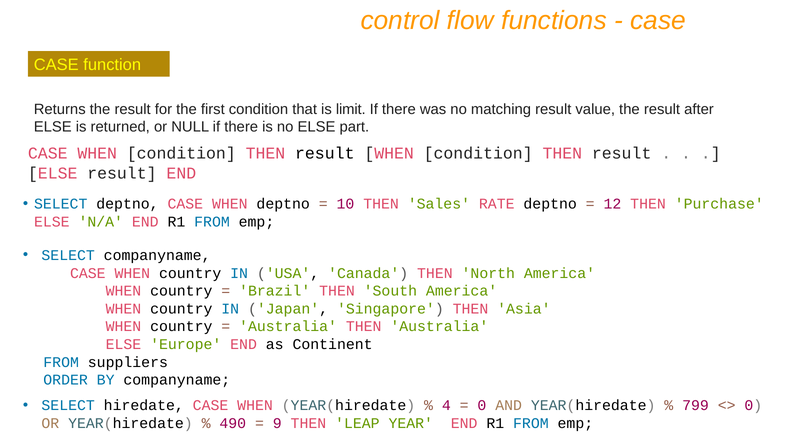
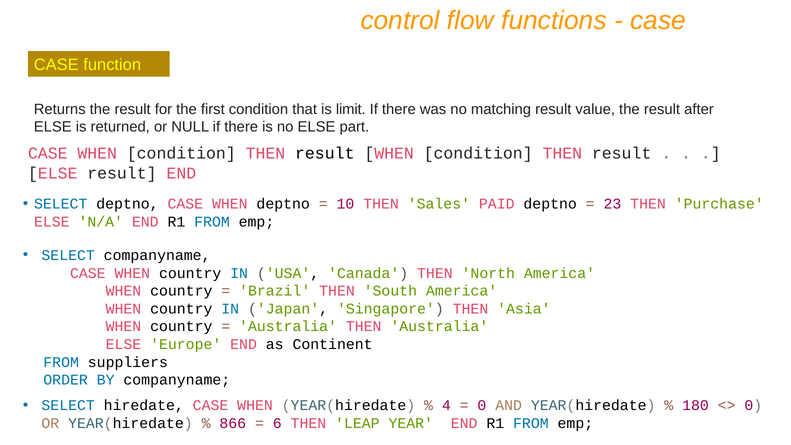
RATE: RATE -> PAID (497, 204)
12: 12 -> 23 (612, 204)
799: 799 -> 180 (696, 406)
490: 490 -> 866 (233, 423)
9: 9 -> 6 (277, 423)
